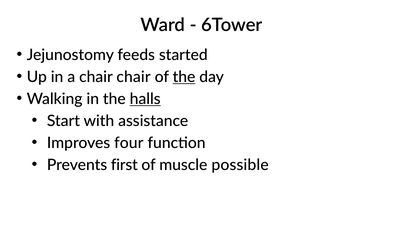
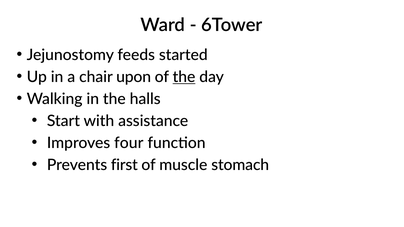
chair chair: chair -> upon (134, 77)
halls underline: present -> none (145, 99)
possible: possible -> stomach (240, 165)
